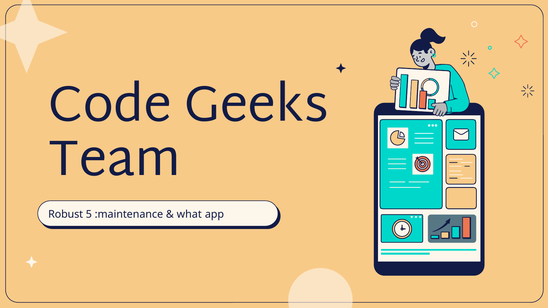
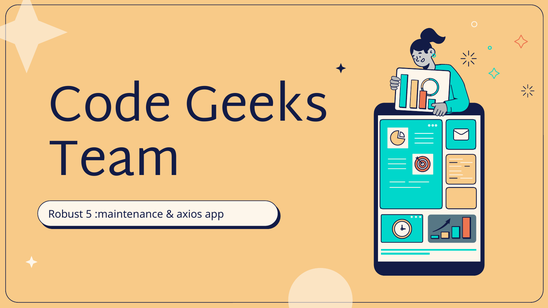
what: what -> axios (189, 214)
